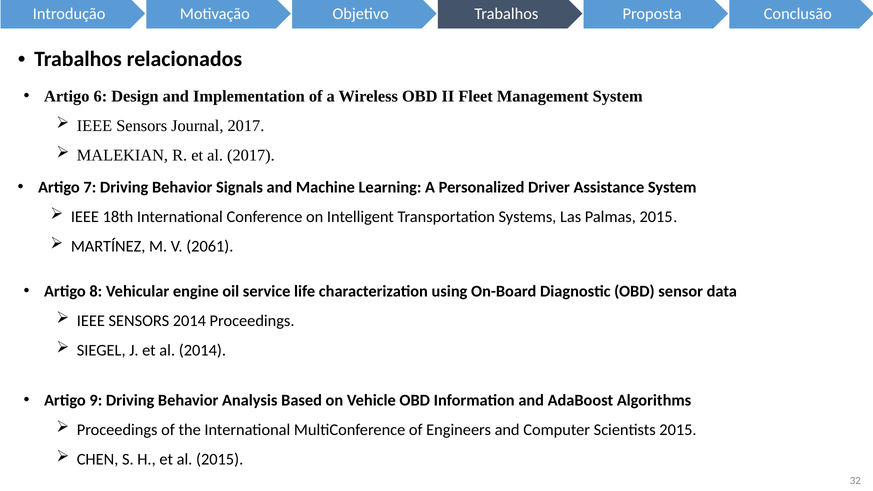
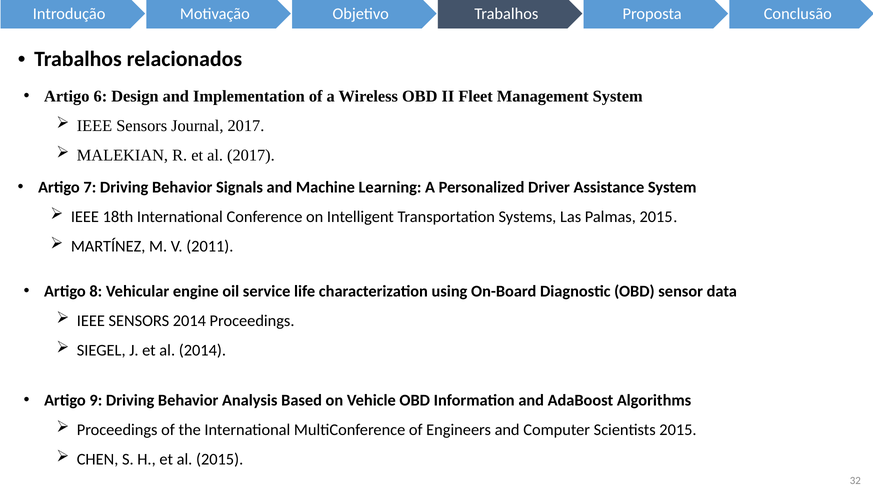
2061: 2061 -> 2011 (210, 246)
